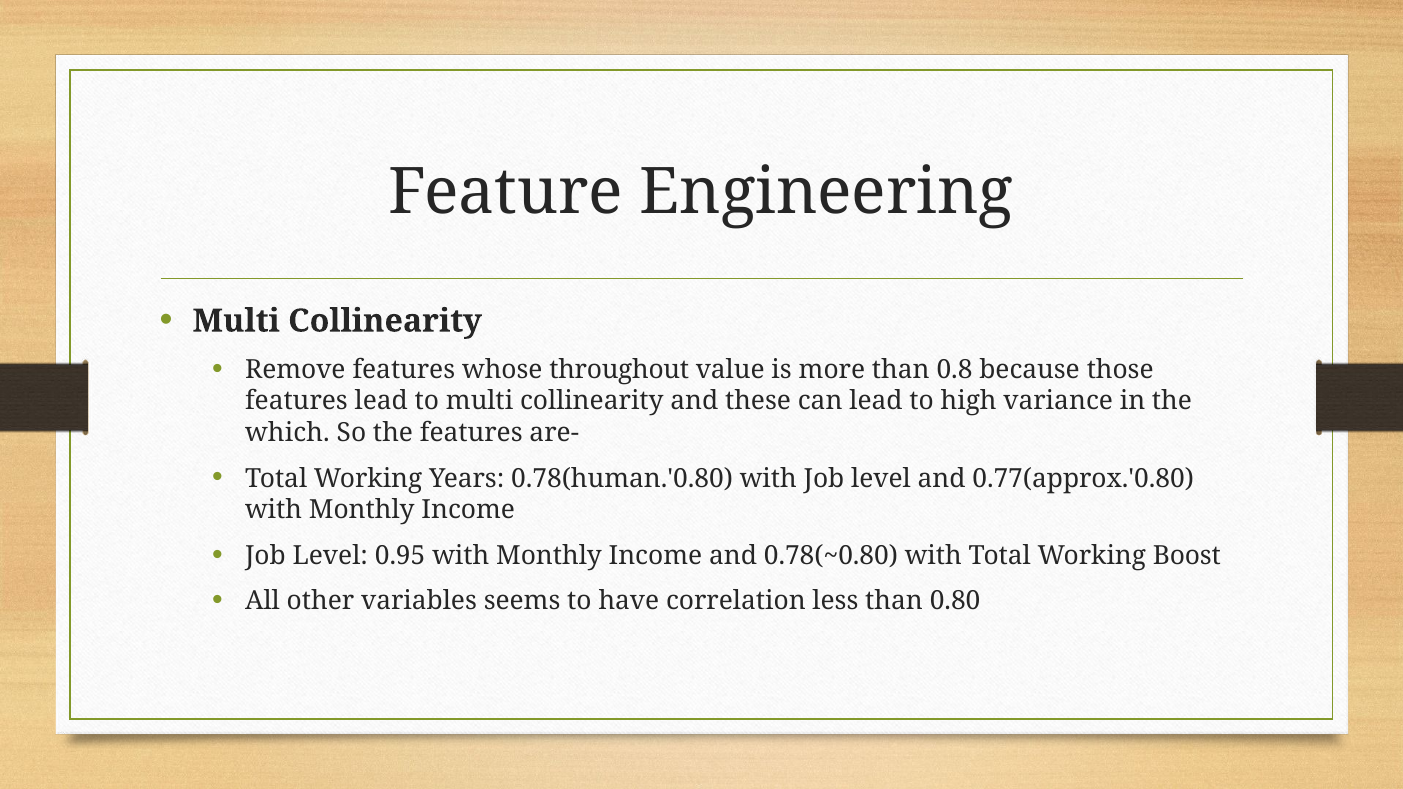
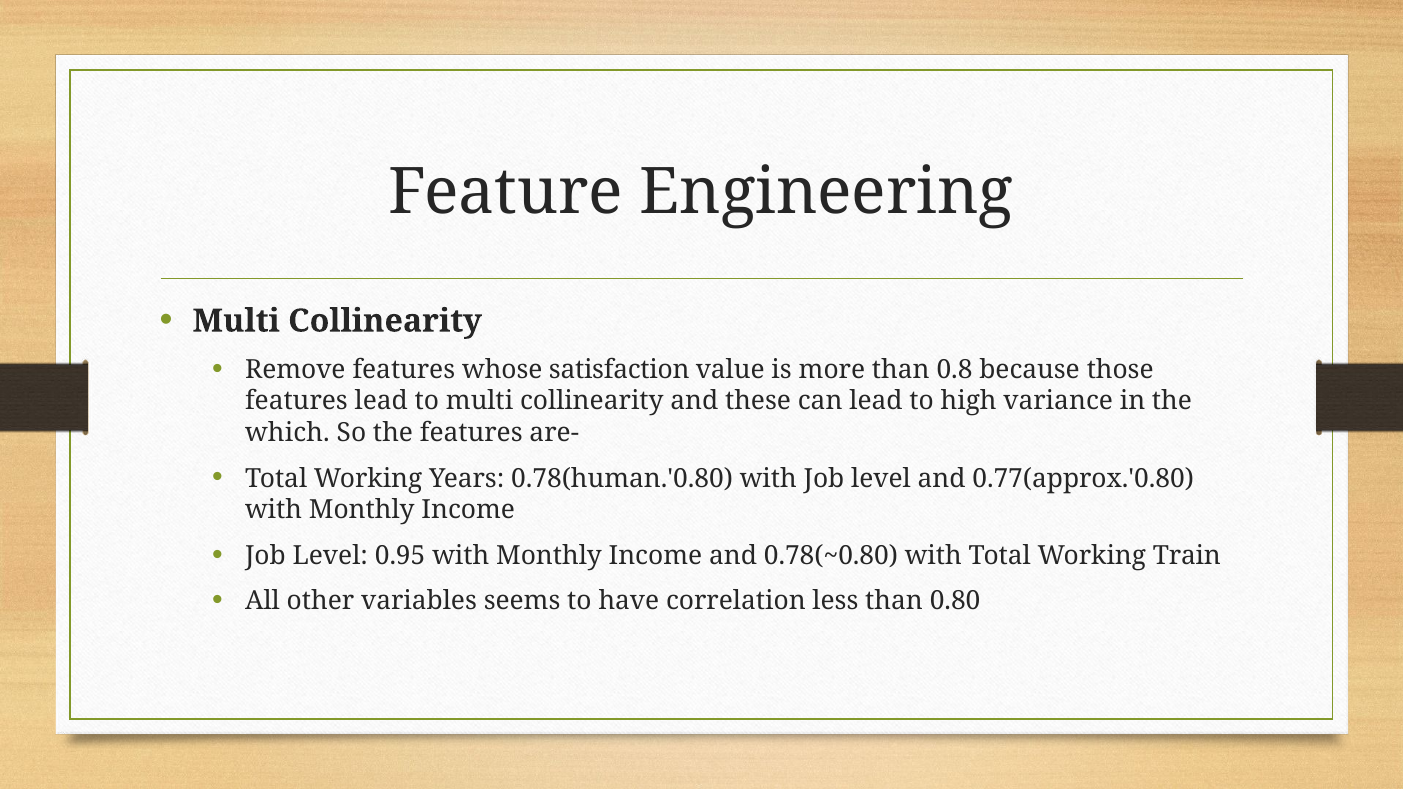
throughout: throughout -> satisfaction (619, 370)
Boost: Boost -> Train (1187, 556)
